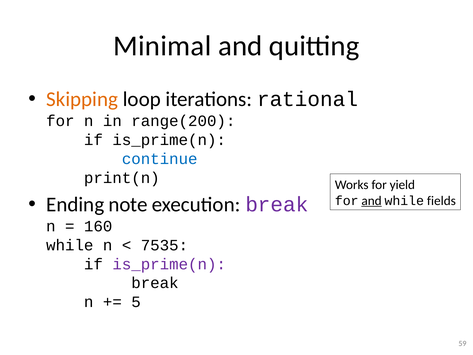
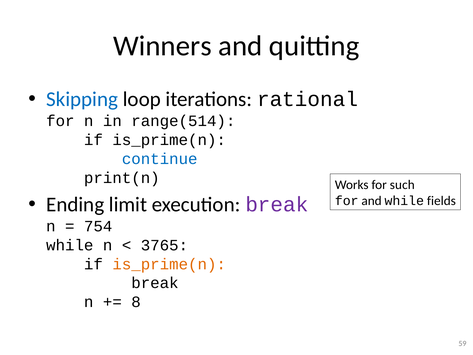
Minimal: Minimal -> Winners (162, 46)
Skipping colour: orange -> blue (82, 99)
range(200: range(200 -> range(514 (183, 121)
yield: yield -> such (402, 185)
note: note -> limit (128, 204)
and underline: present -> none (372, 201)
160: 160 -> 754 (98, 226)
7535: 7535 -> 3765 (164, 245)
is_prime(n colour: purple -> orange (169, 264)
5: 5 -> 8 (136, 302)
